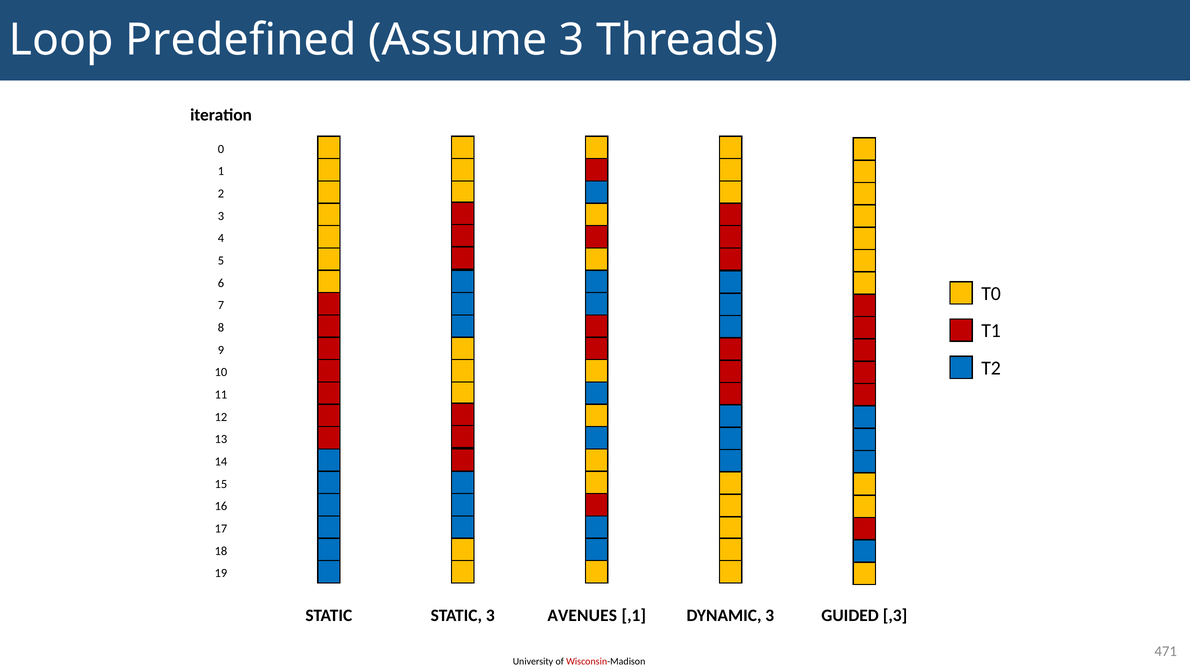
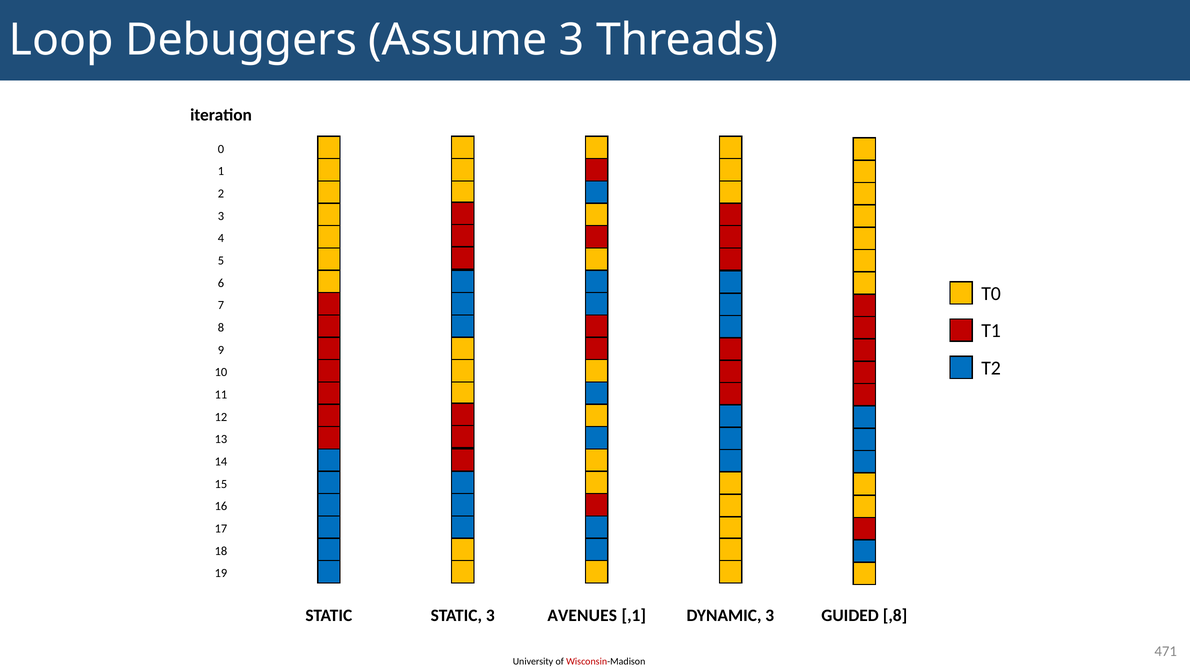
Predefined: Predefined -> Debuggers (241, 40)
,3: ,3 -> ,8 (895, 615)
